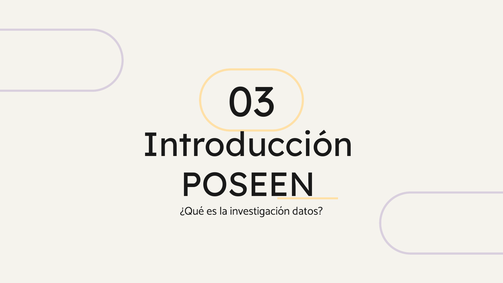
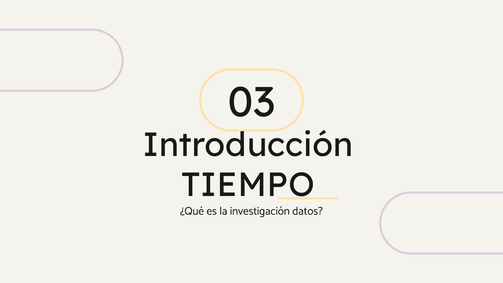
POSEEN: POSEEN -> TIEMPO (248, 185)
